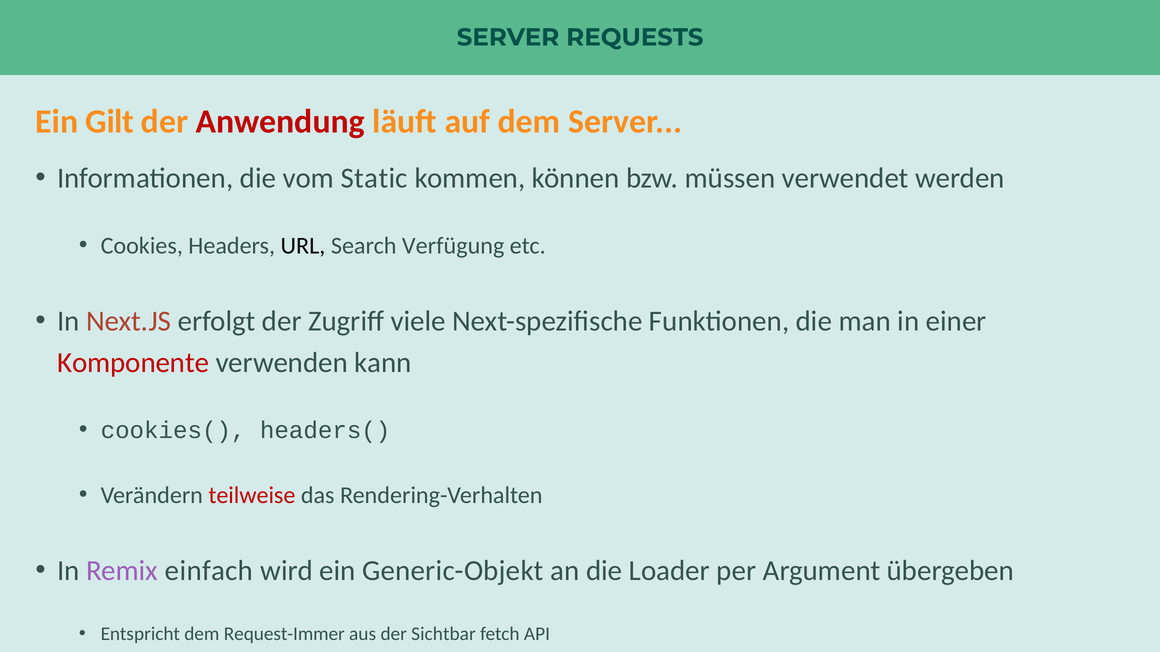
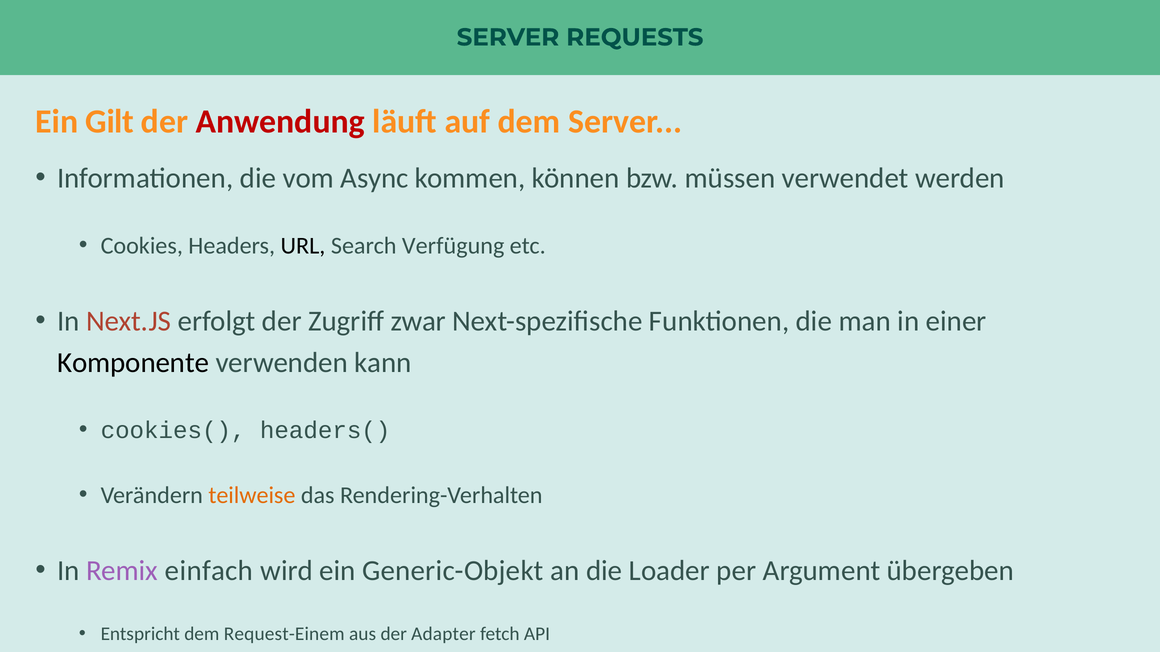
Static: Static -> Async (375, 178)
viele: viele -> zwar (418, 321)
Komponente colour: red -> black (133, 363)
teilweise colour: red -> orange (252, 496)
Request-Immer: Request-Immer -> Request-Einem (284, 634)
Sichtbar: Sichtbar -> Adapter (443, 634)
